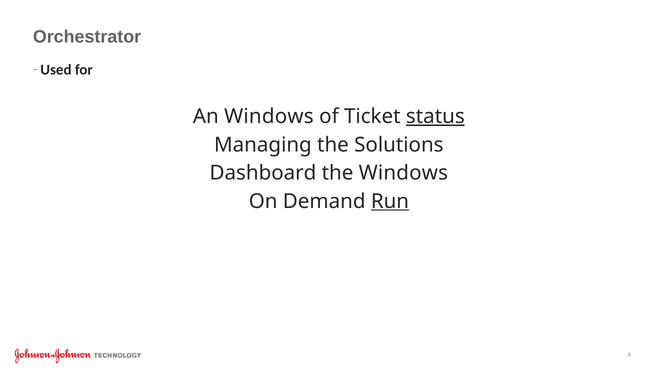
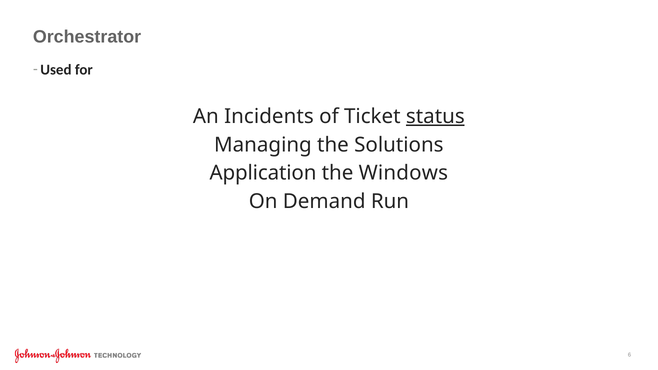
An Windows: Windows -> Incidents (269, 117)
Dashboard: Dashboard -> Application (263, 173)
Run underline: present -> none (390, 201)
